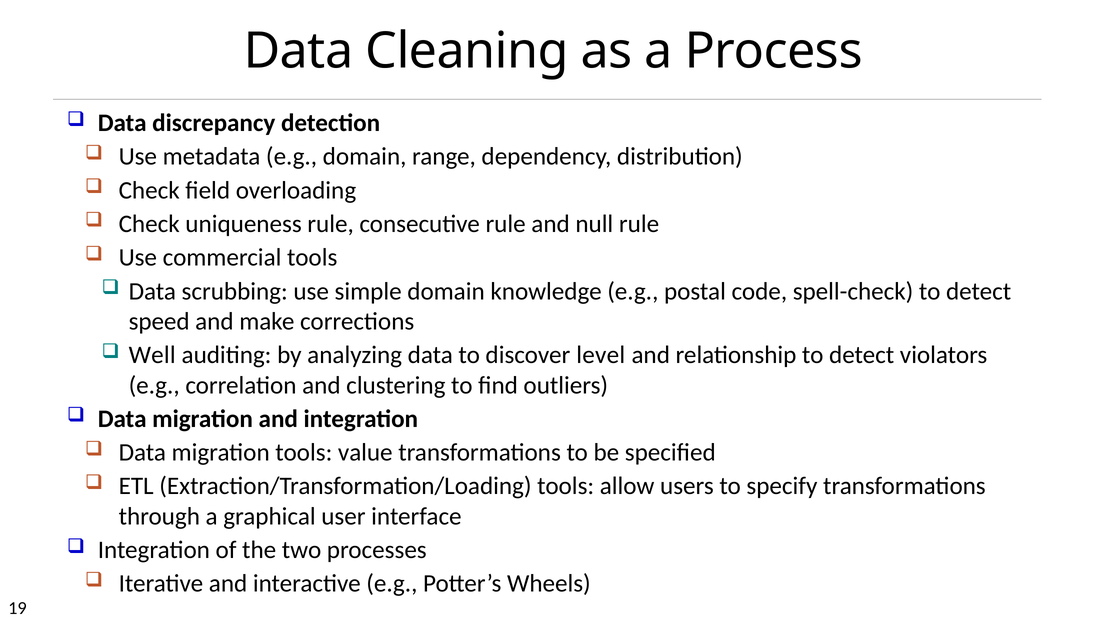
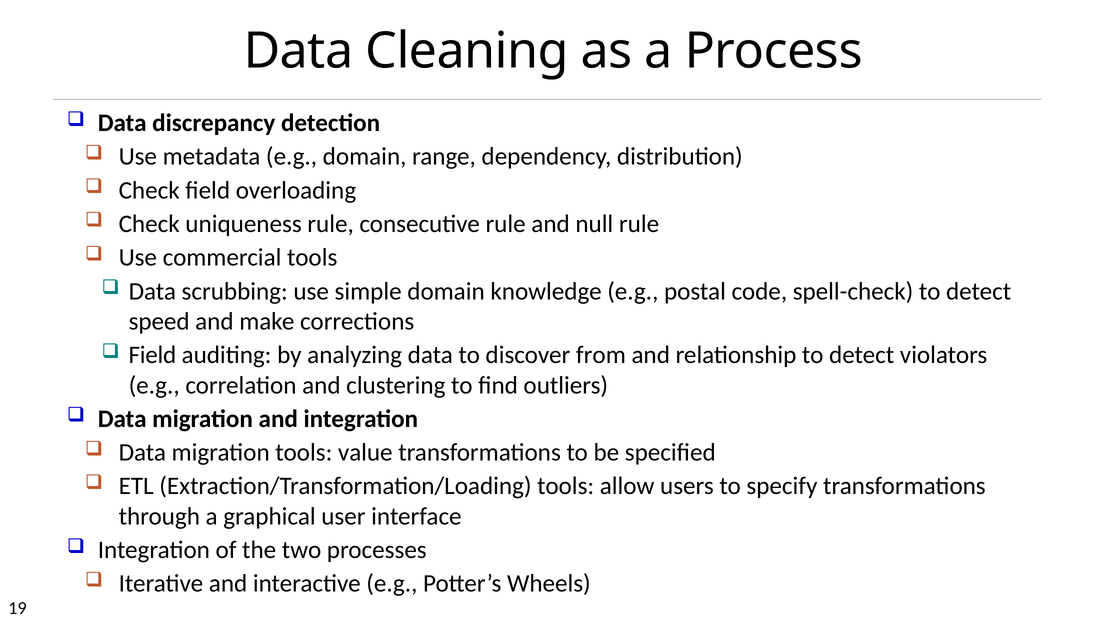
Well: Well -> Field (152, 355)
level: level -> from (601, 355)
